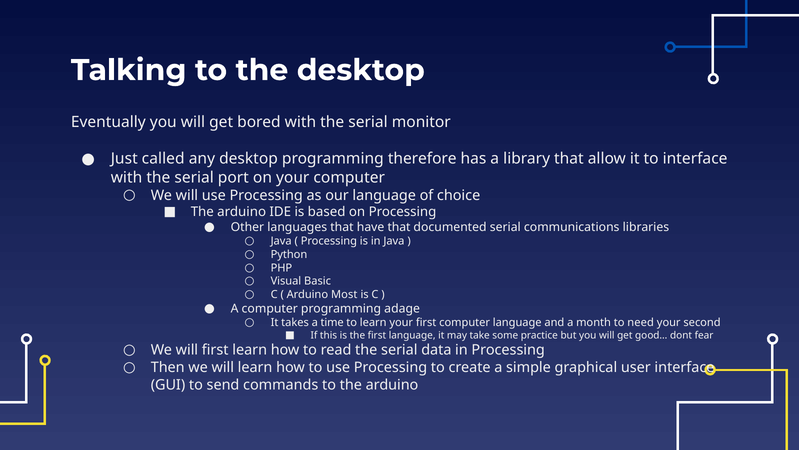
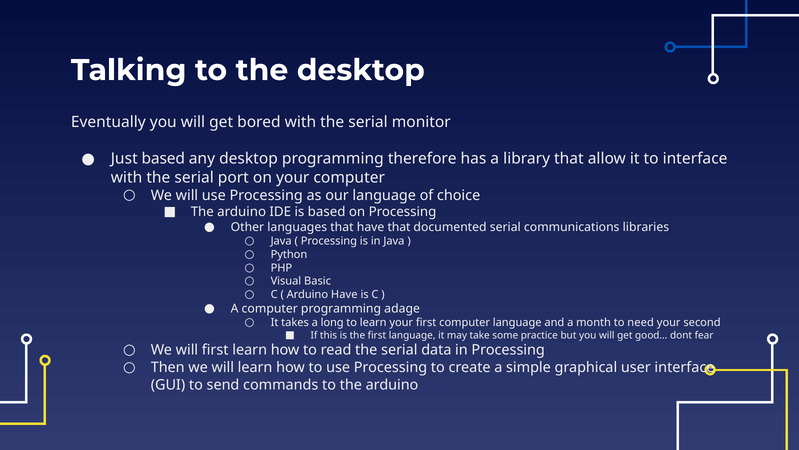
Just called: called -> based (163, 159)
Arduino Most: Most -> Have (344, 294)
time: time -> long (332, 322)
